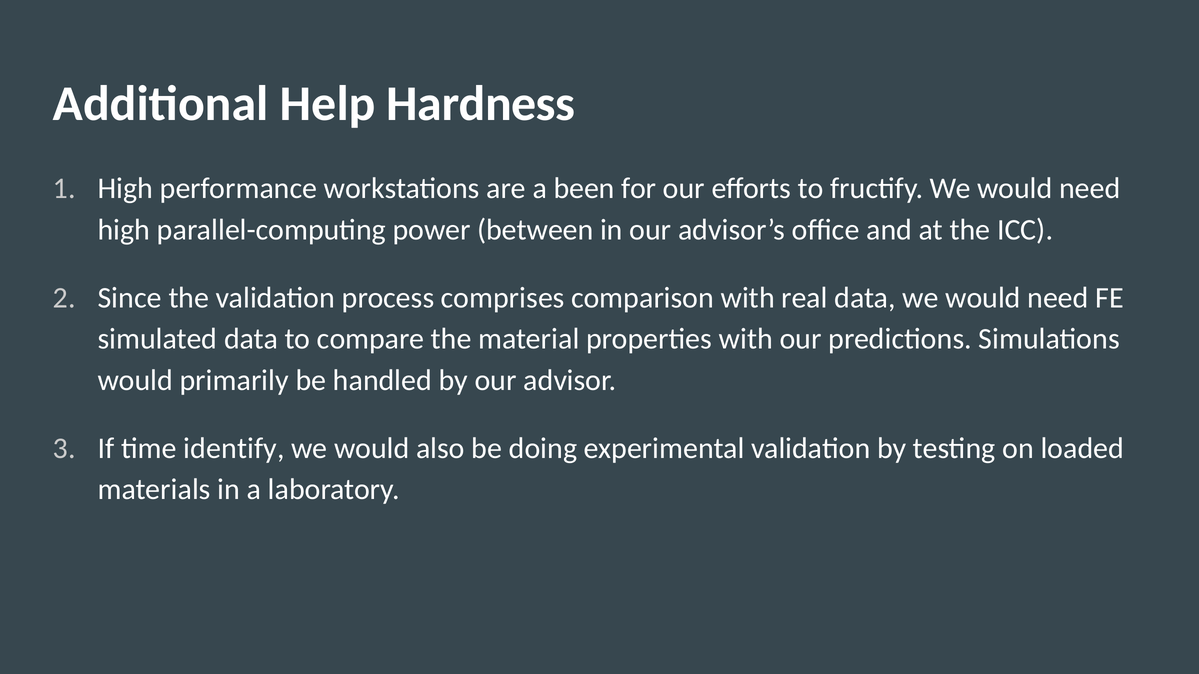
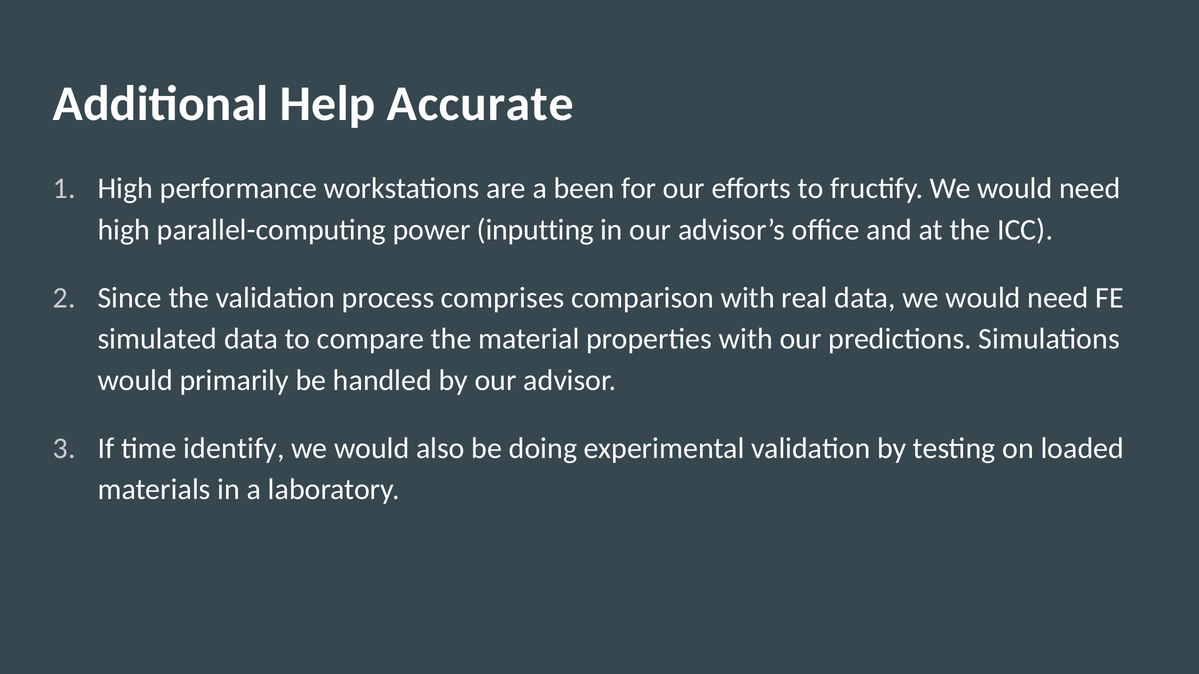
Hardness: Hardness -> Accurate (480, 104)
between: between -> inputting (535, 230)
